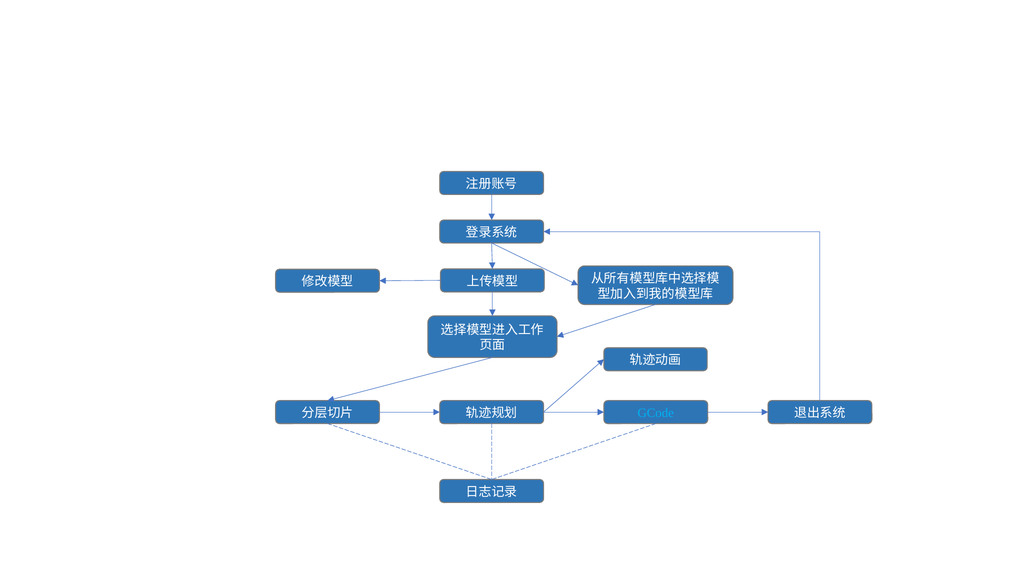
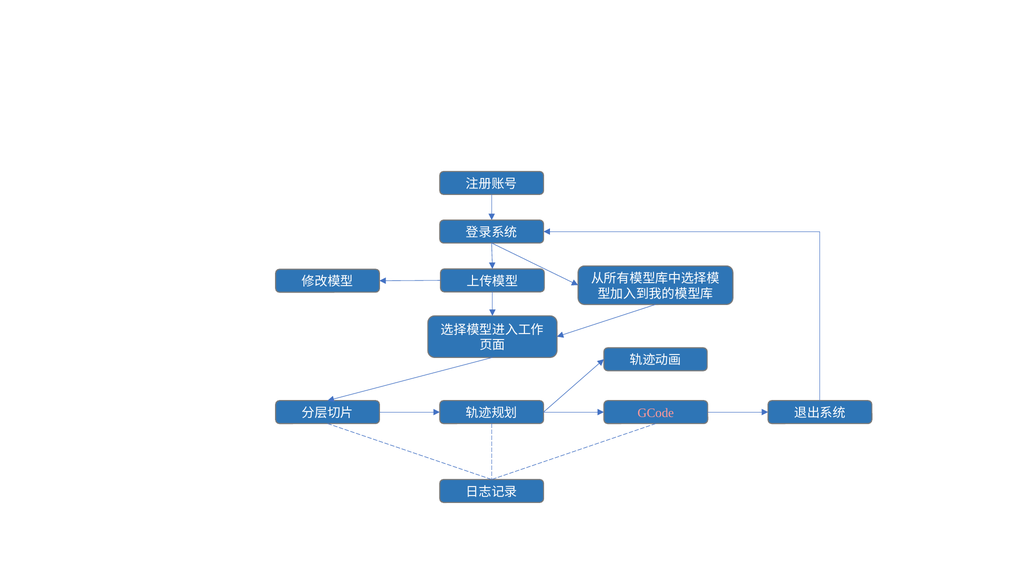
GCode colour: light blue -> pink (656, 413)
